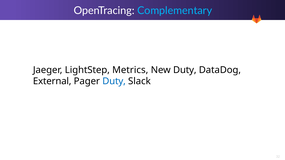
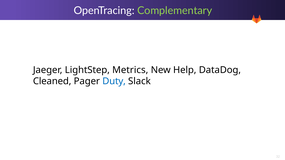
Complementary colour: light blue -> light green (175, 11)
New Duty: Duty -> Help (185, 70)
External: External -> Cleaned (52, 81)
